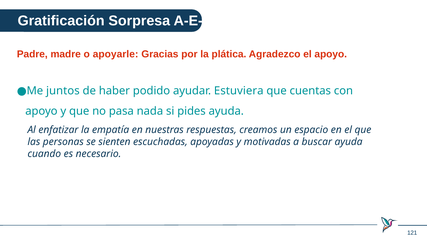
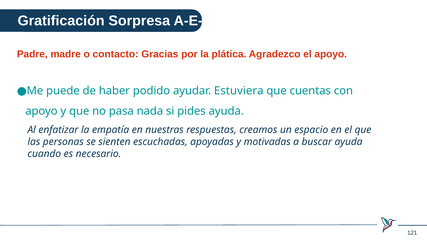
apoyarle: apoyarle -> contacto (116, 54)
juntos: juntos -> puede (63, 91)
